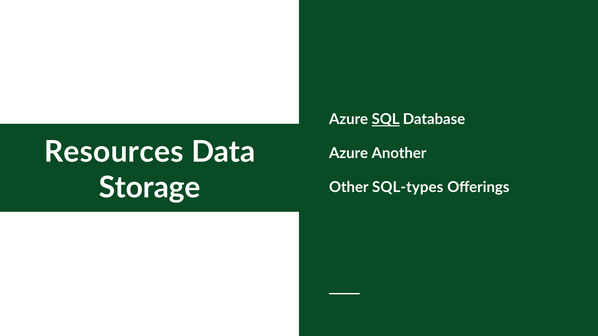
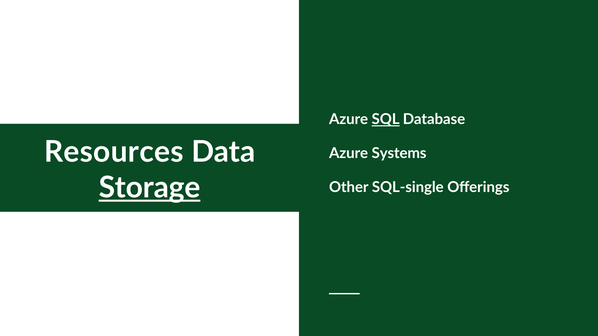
Another: Another -> Systems (399, 153)
Storage underline: none -> present (150, 188)
SQL-types: SQL-types -> SQL-single (408, 187)
